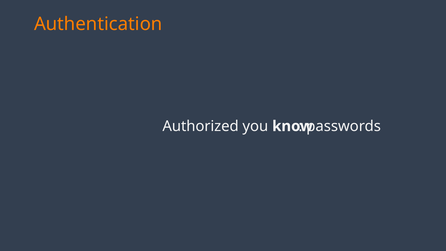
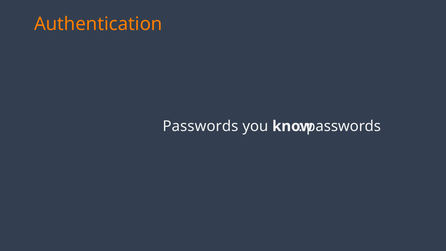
Authorized: Authorized -> Passwords (200, 126)
